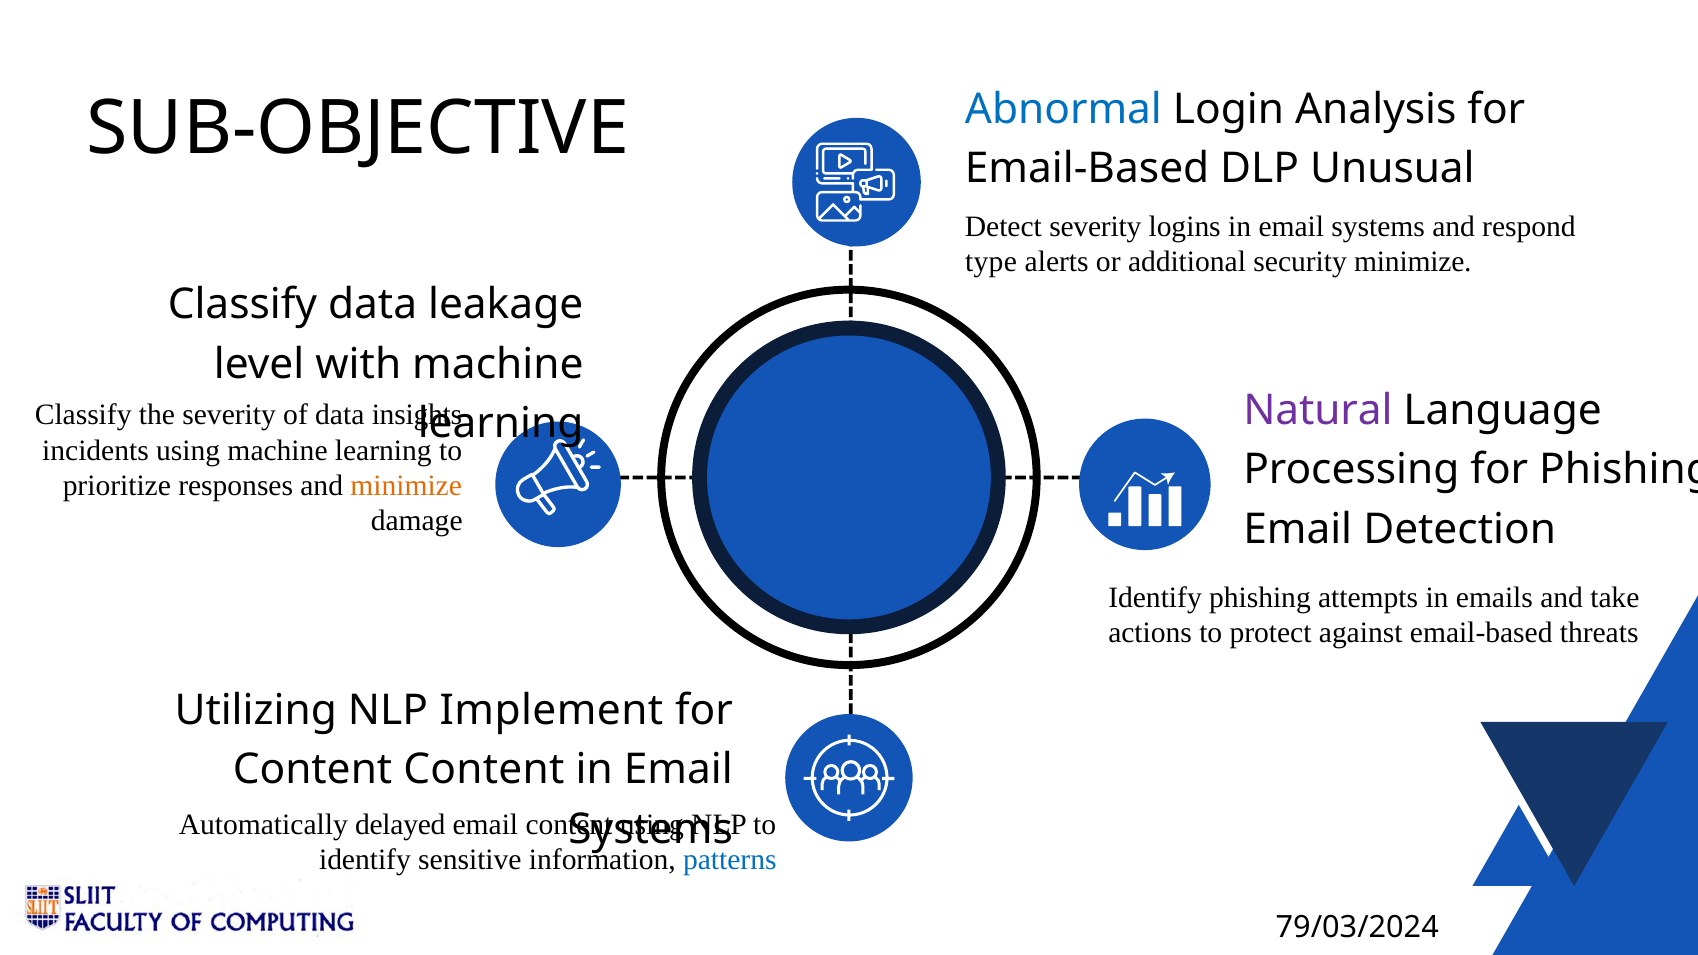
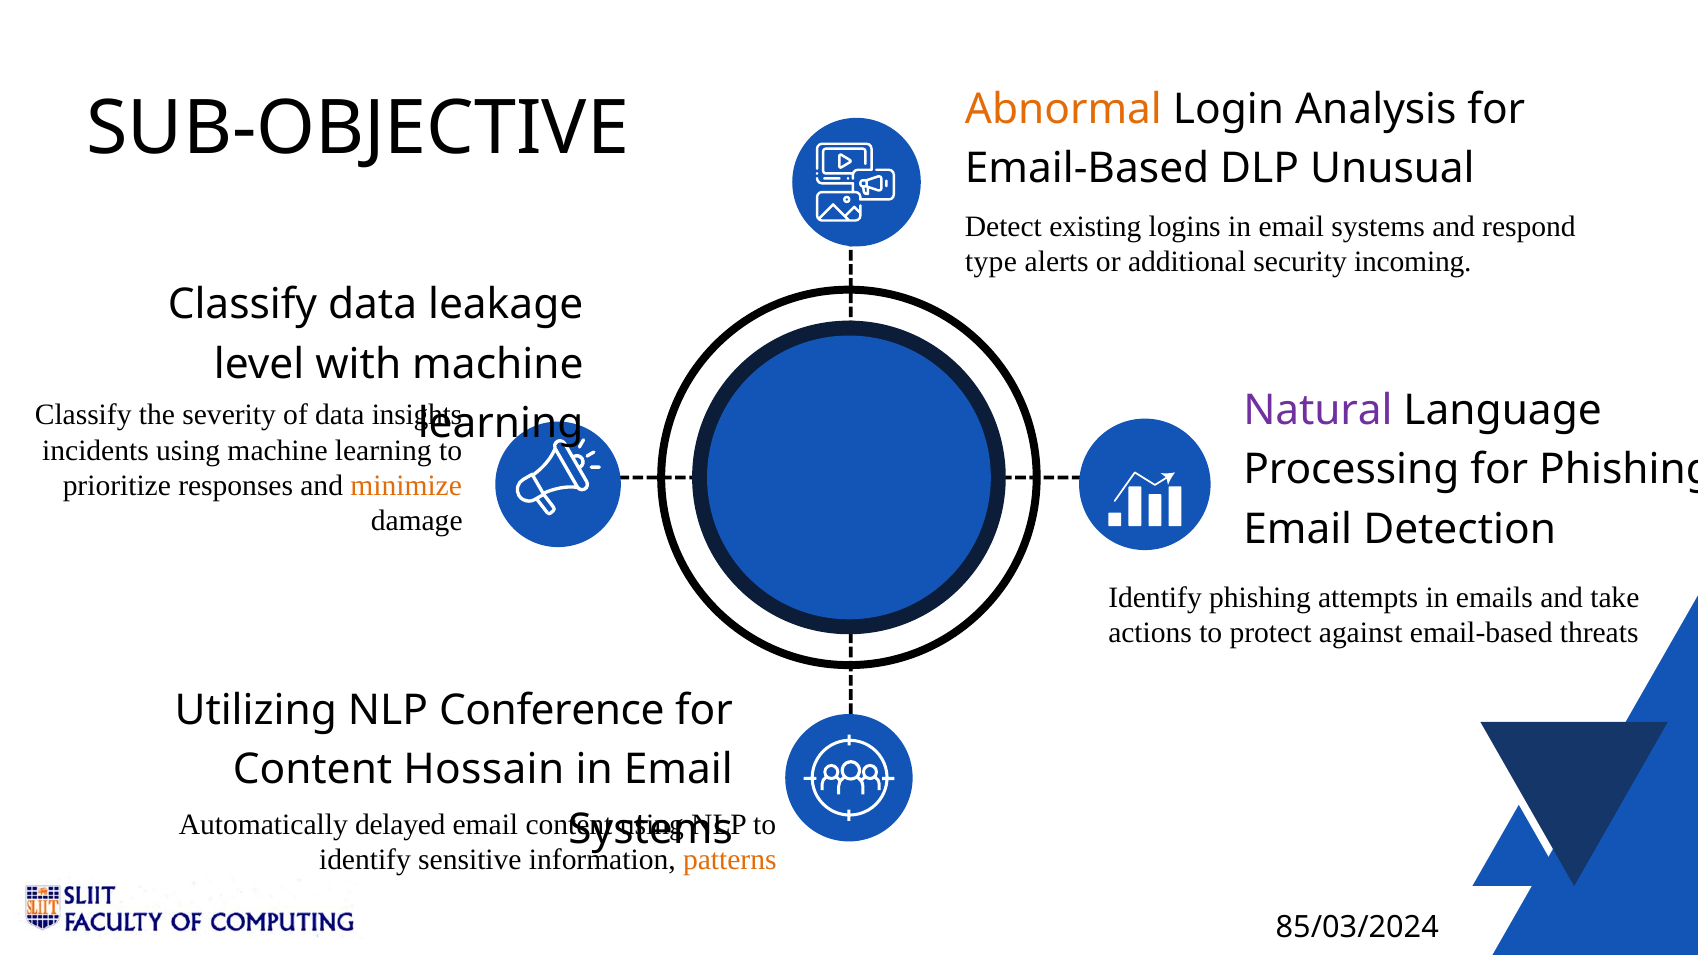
Abnormal colour: blue -> orange (1063, 109)
Detect severity: severity -> existing (1095, 227)
security minimize: minimize -> incoming (1413, 262)
Implement: Implement -> Conference (552, 710)
Content Content: Content -> Hossain (484, 770)
patterns colour: blue -> orange (730, 860)
79/03/2024: 79/03/2024 -> 85/03/2024 (1357, 927)
